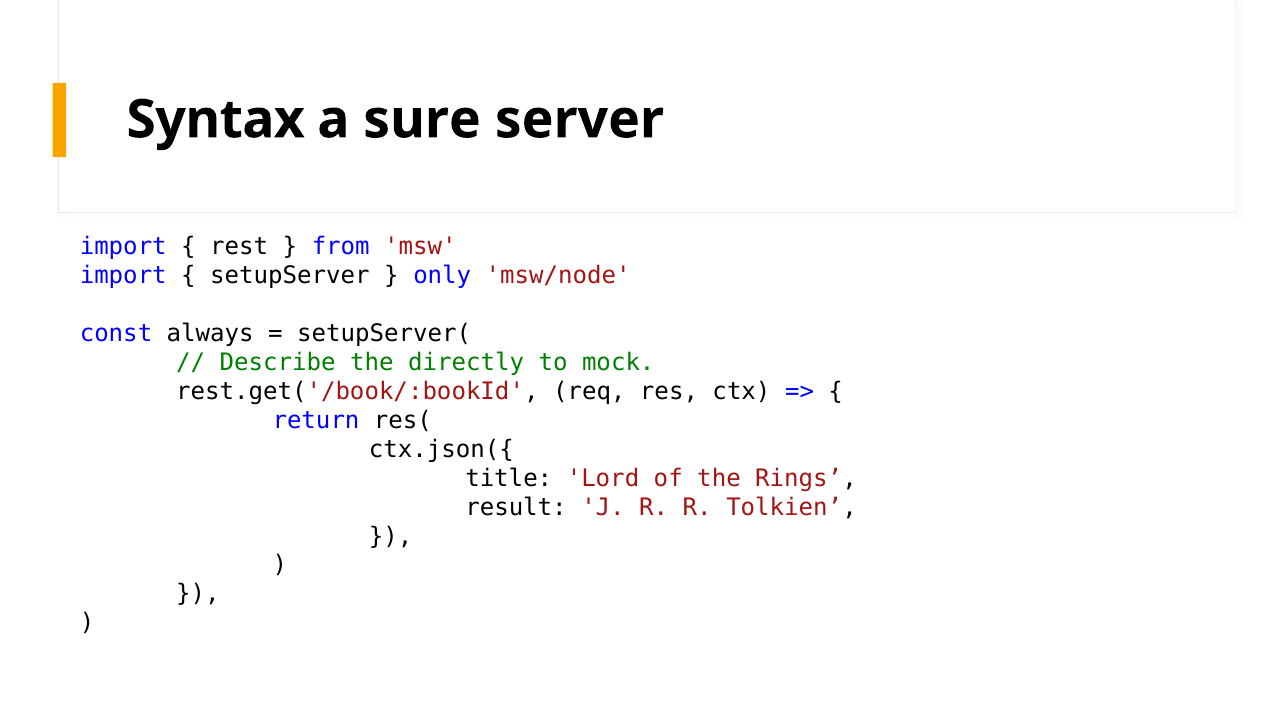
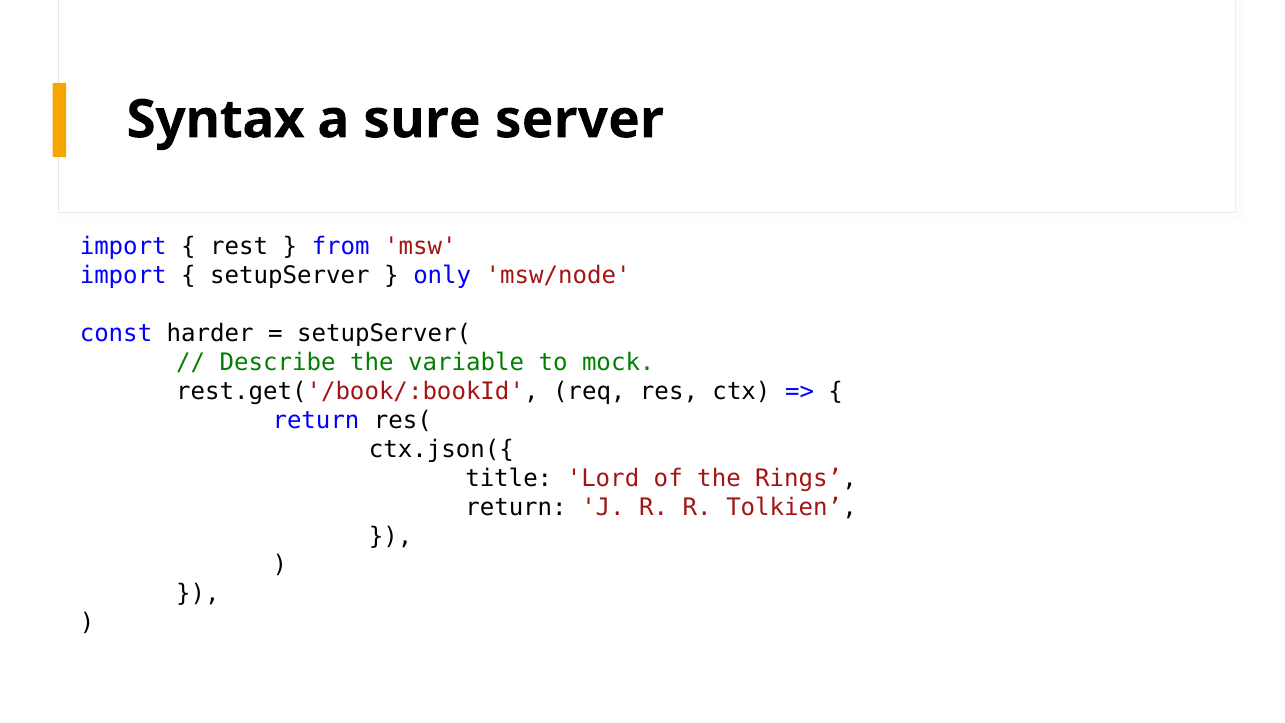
always: always -> harder (210, 334)
directly: directly -> variable (466, 362)
result: result -> return (516, 507)
